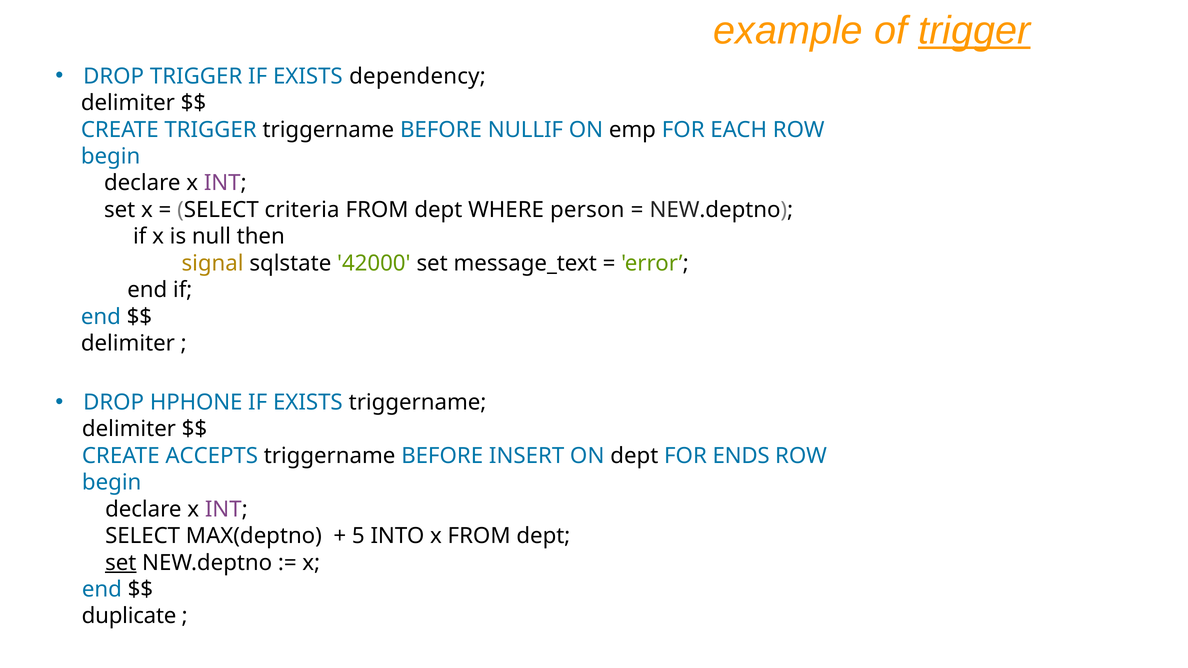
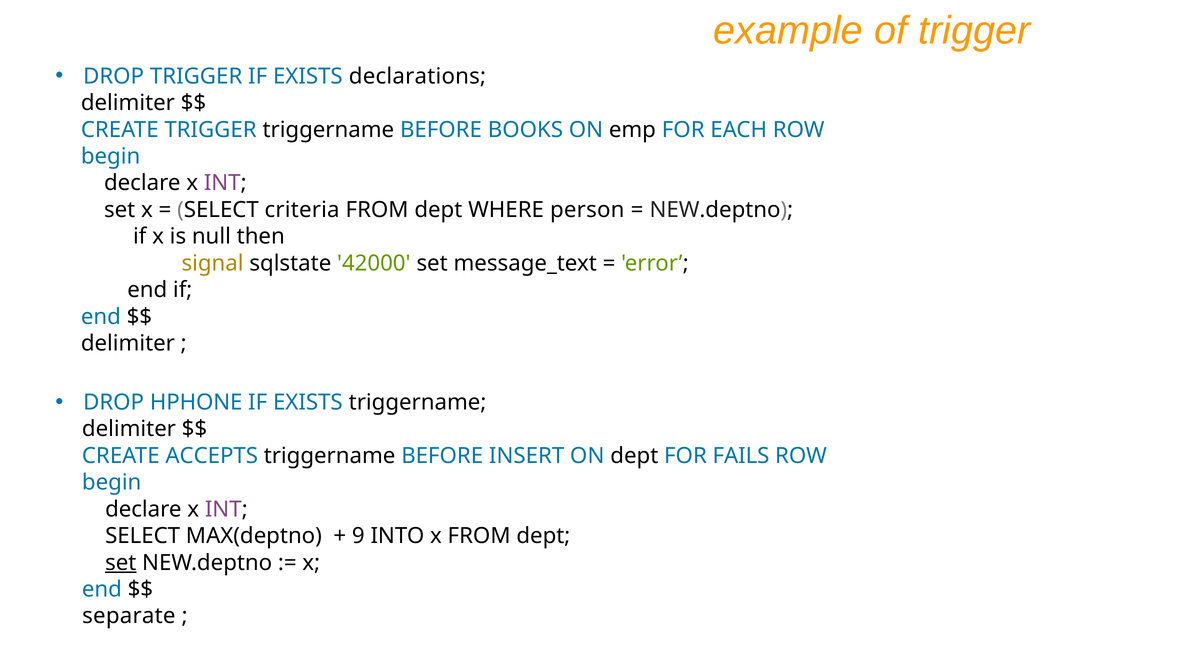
trigger underline: present -> none (974, 31)
dependency: dependency -> declarations (417, 76)
NULLIF: NULLIF -> BOOKS (525, 130)
ENDS: ENDS -> FAILS (741, 456)
5: 5 -> 9 (358, 536)
duplicate: duplicate -> separate (129, 616)
